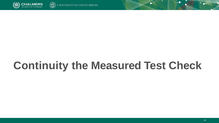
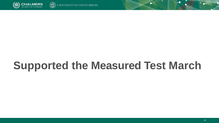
Continuity: Continuity -> Supported (41, 66)
Check: Check -> March (185, 66)
